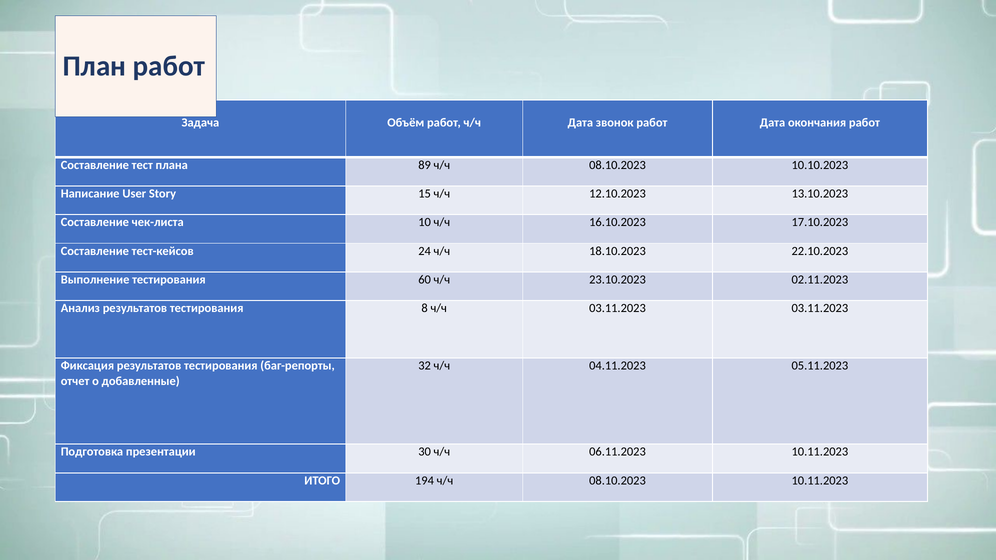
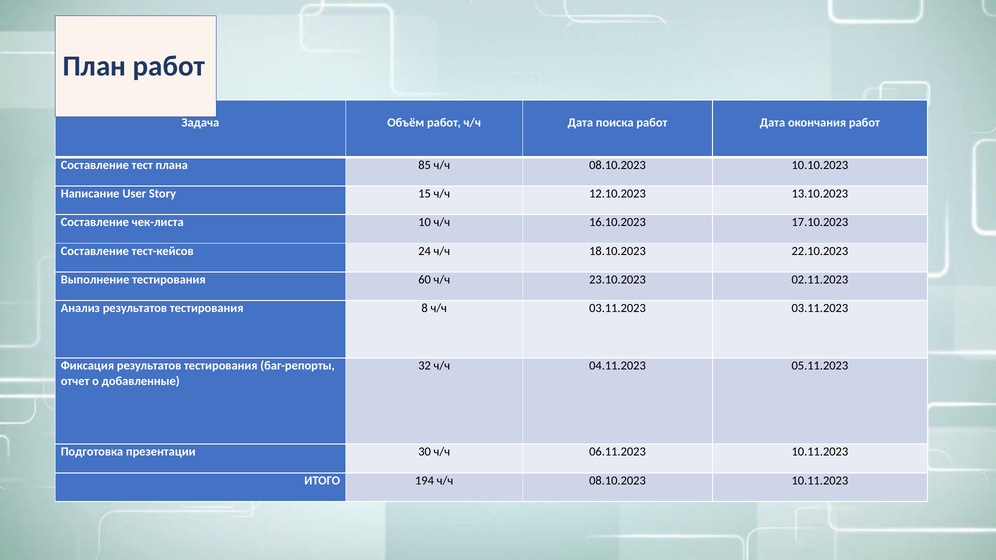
звонок: звонок -> поиска (615, 123)
89: 89 -> 85 (425, 165)
